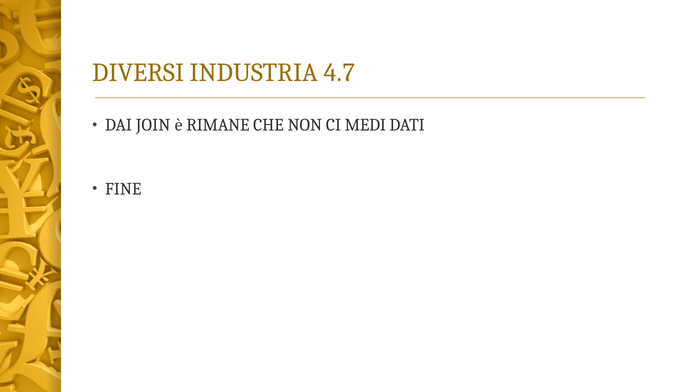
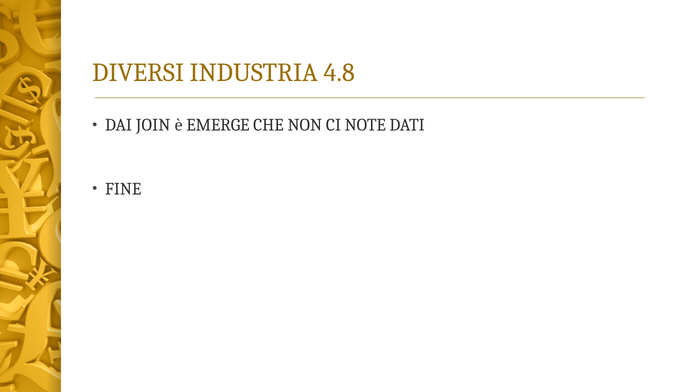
4.7: 4.7 -> 4.8 (339, 73)
RIMANE: RIMANE -> EMERGE (218, 125)
MEDI: MEDI -> NOTE (365, 125)
